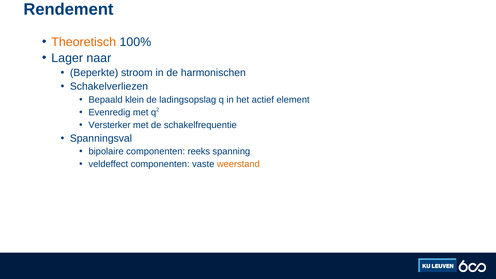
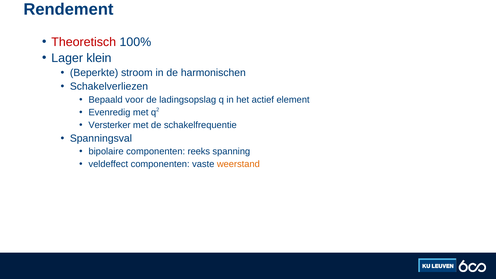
Theoretisch colour: orange -> red (84, 42)
naar: naar -> klein (99, 58)
klein: klein -> voor (134, 100)
